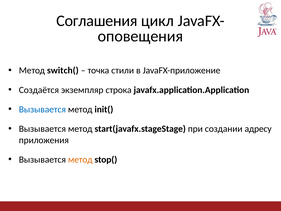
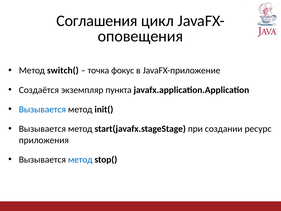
стили: стили -> фокус (123, 70)
строка: строка -> пункта (119, 90)
адресу: адресу -> ресурс (258, 129)
метод colour: orange -> blue (80, 159)
